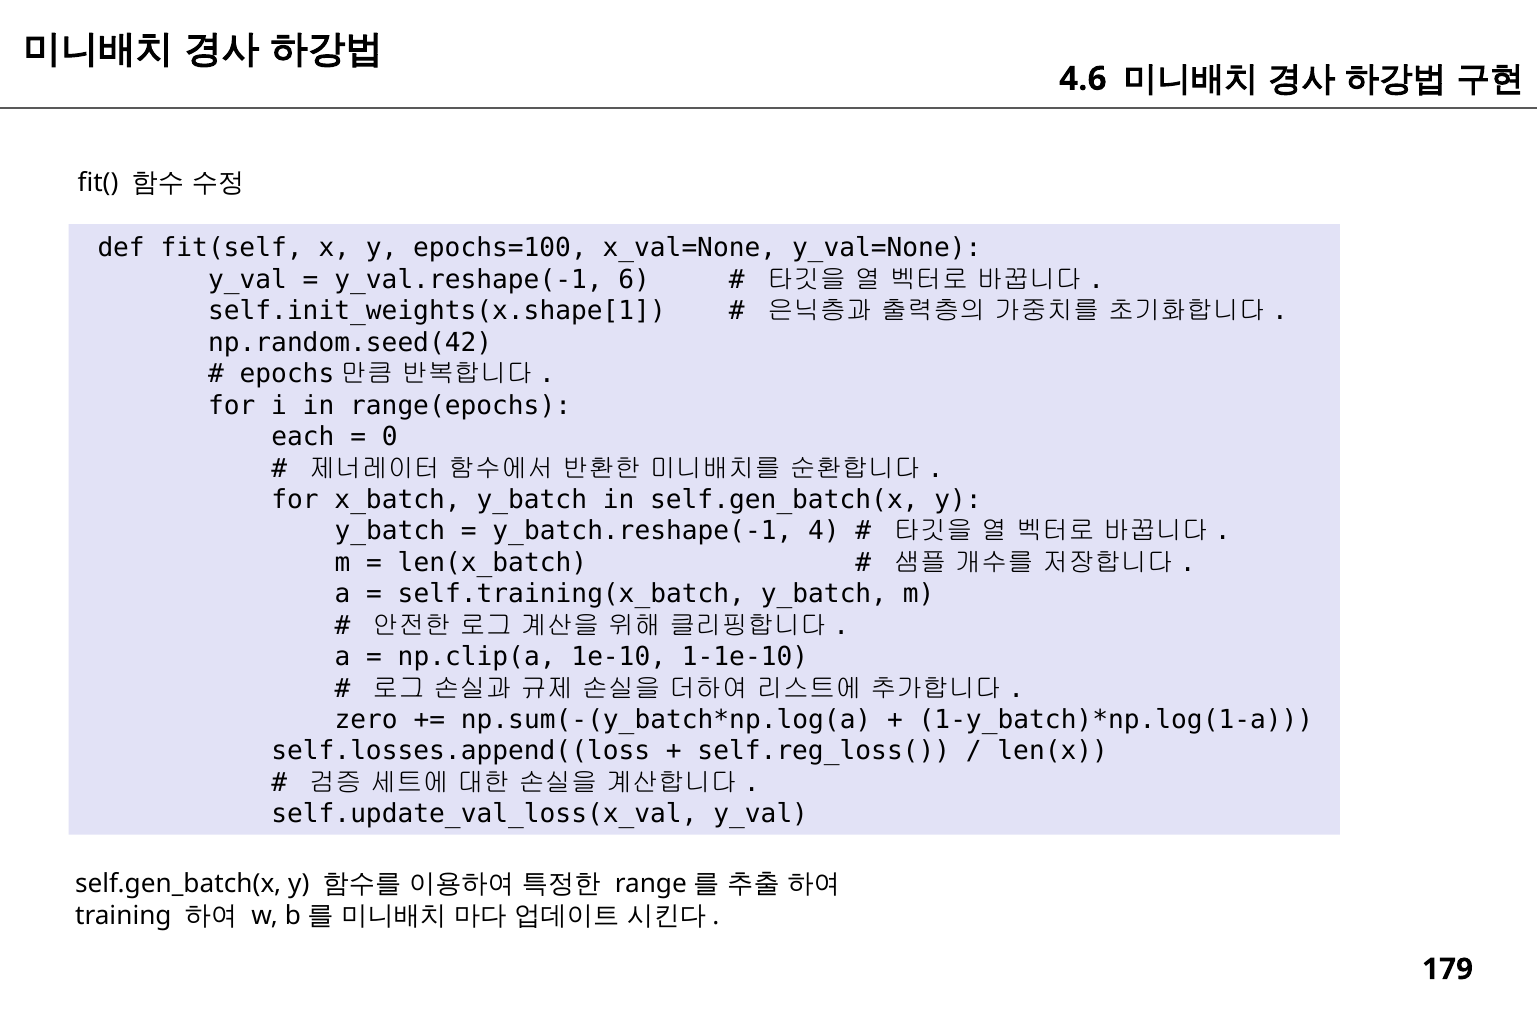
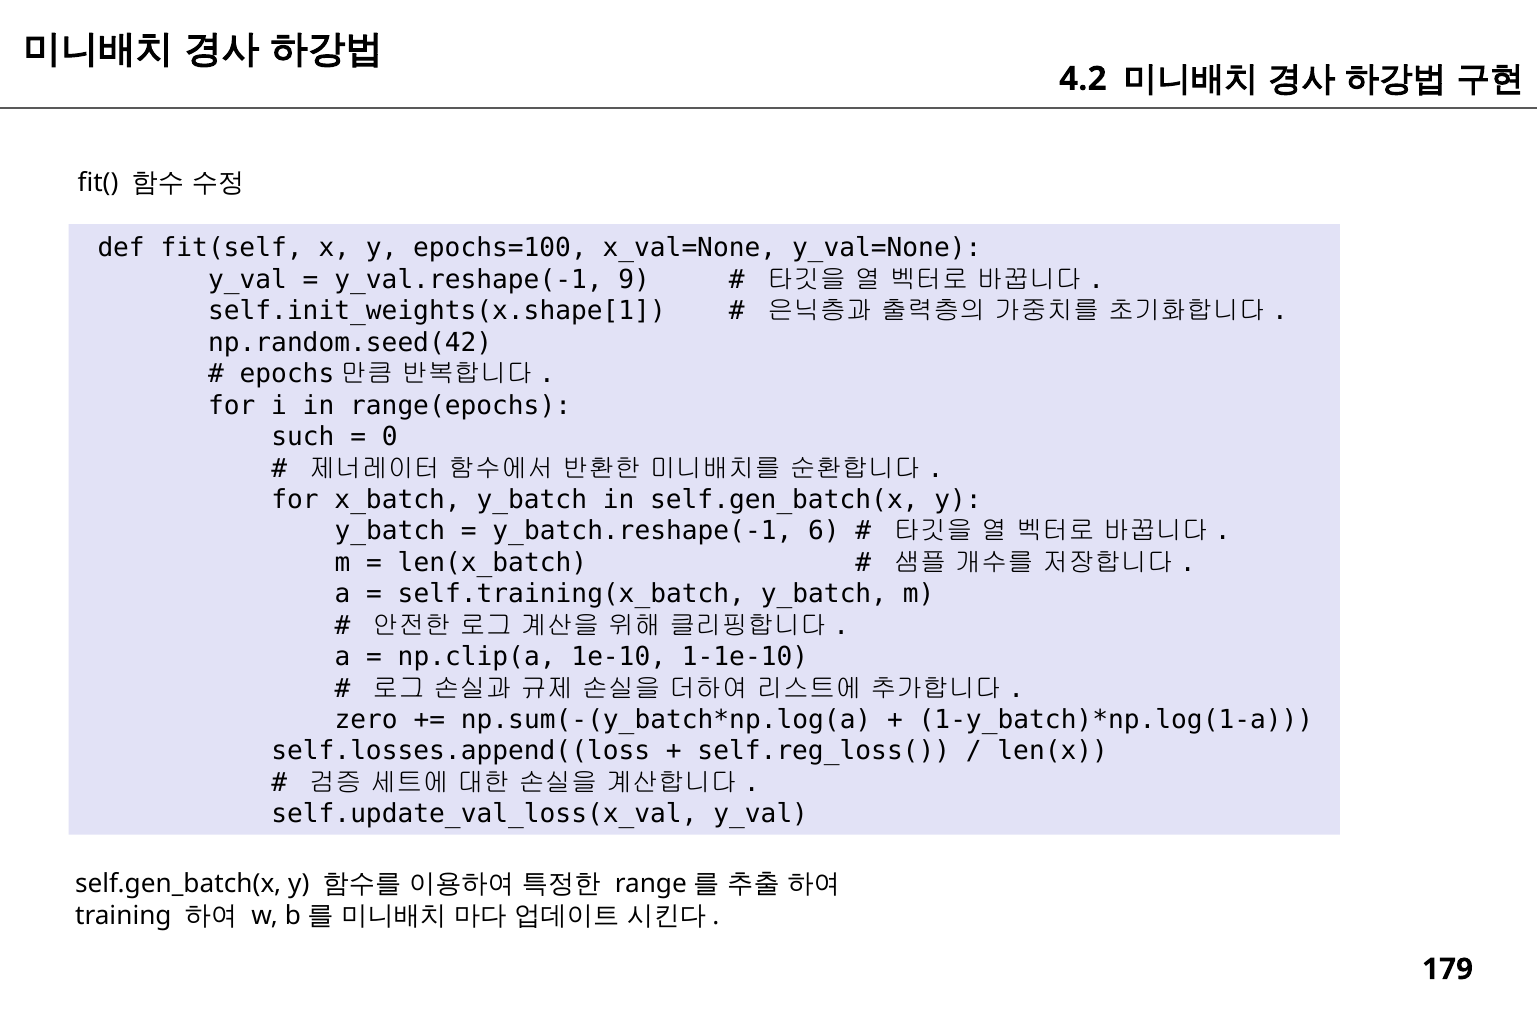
4.6: 4.6 -> 4.2 (1083, 79)
6: 6 -> 9 (634, 280)
each: each -> such (303, 437)
4: 4 -> 6 (824, 531)
